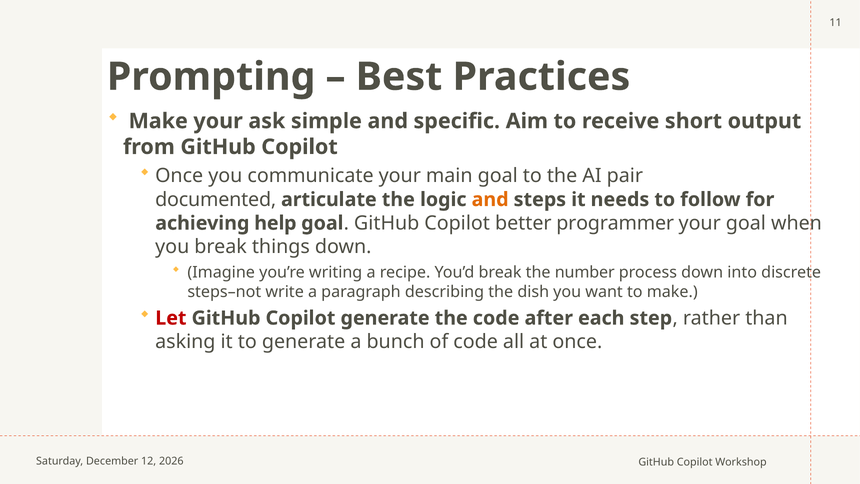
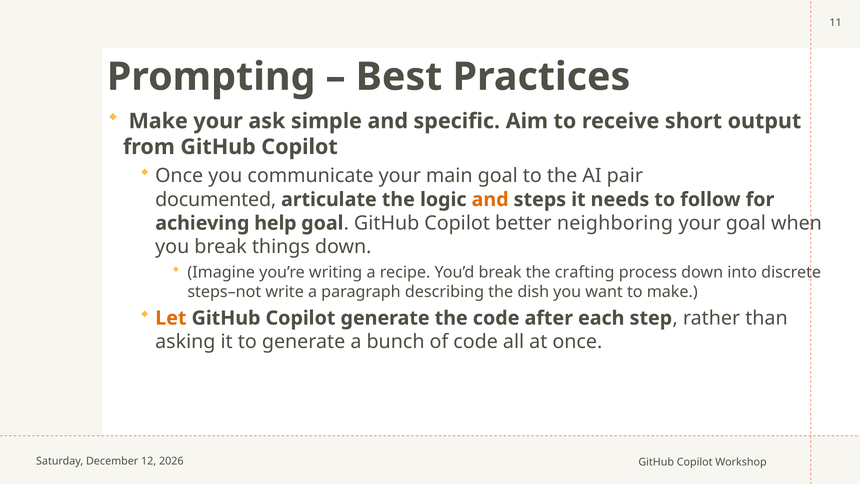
programmer: programmer -> neighboring (615, 223)
number: number -> crafting (585, 272)
Let colour: red -> orange (171, 318)
